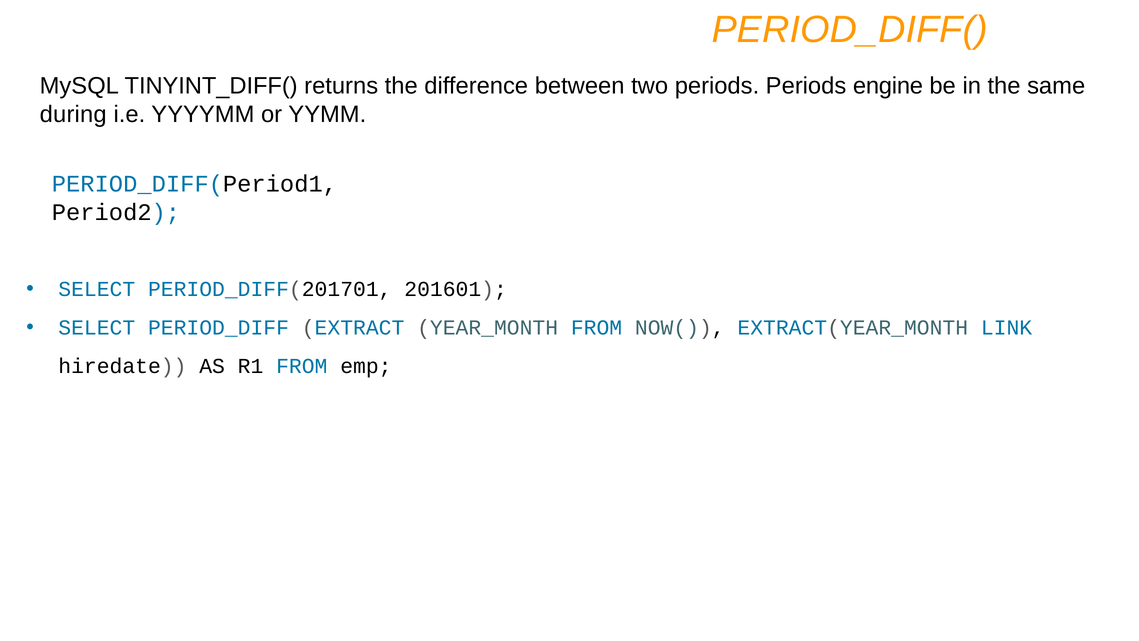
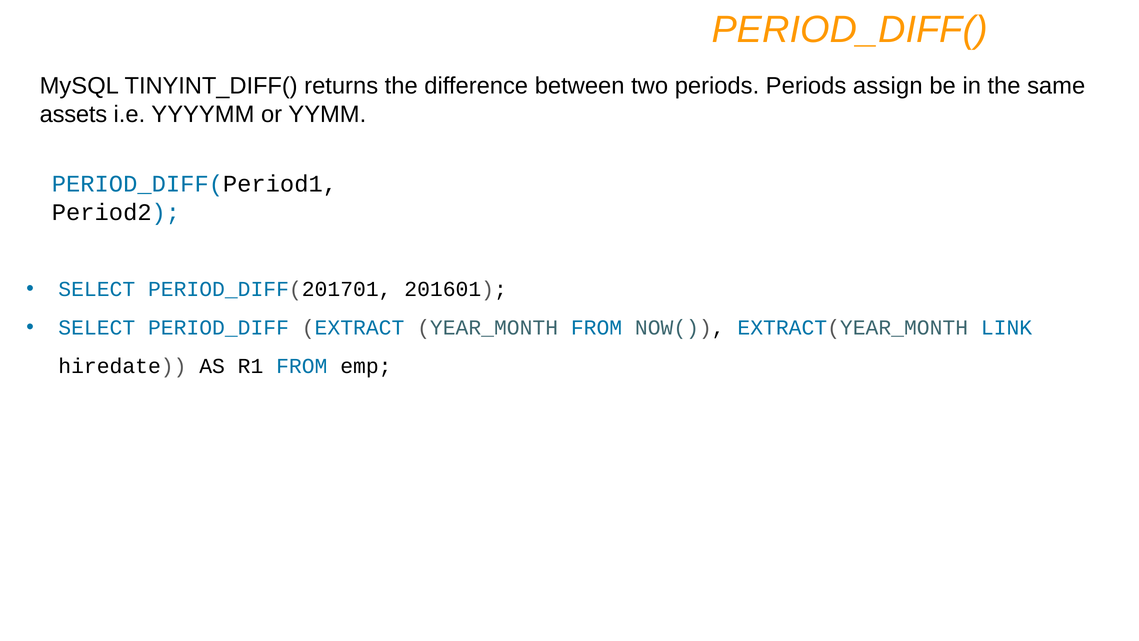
engine: engine -> assign (888, 86)
during: during -> assets (73, 114)
